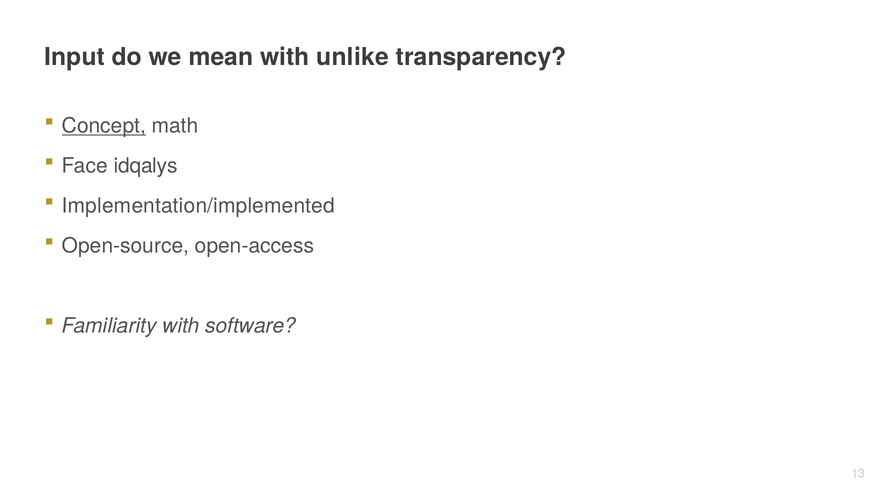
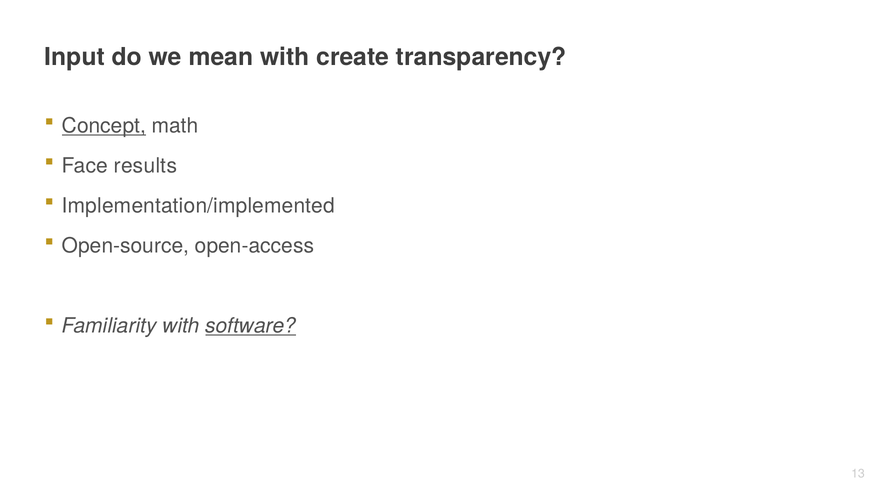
unlike: unlike -> create (353, 57)
idqalys: idqalys -> results (145, 166)
software underline: none -> present (251, 326)
